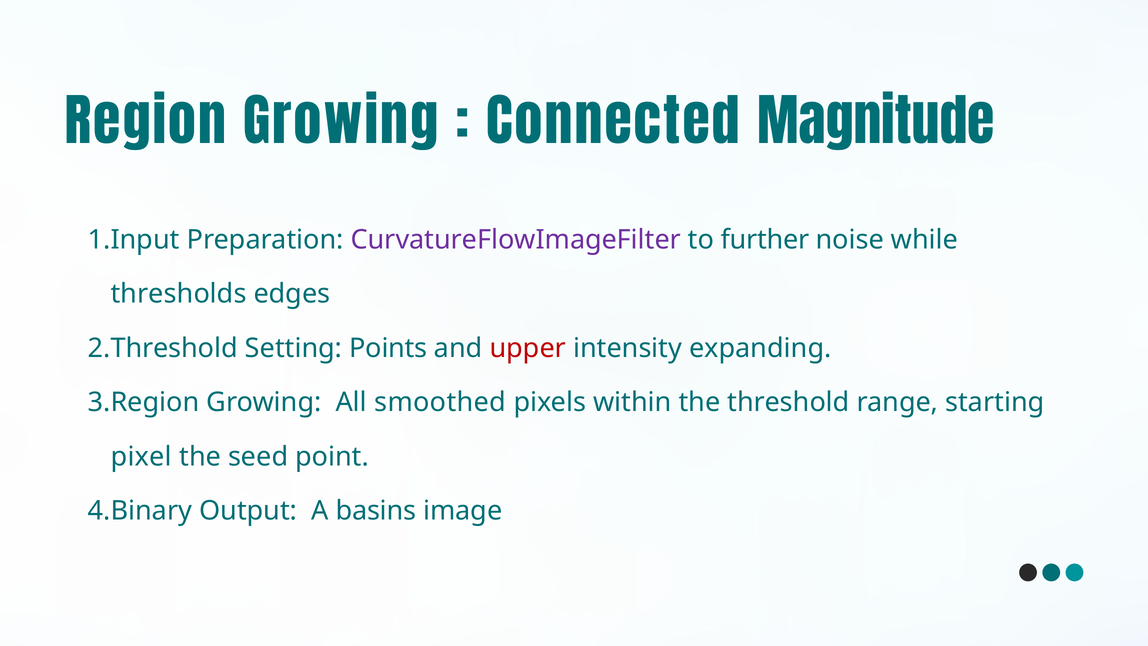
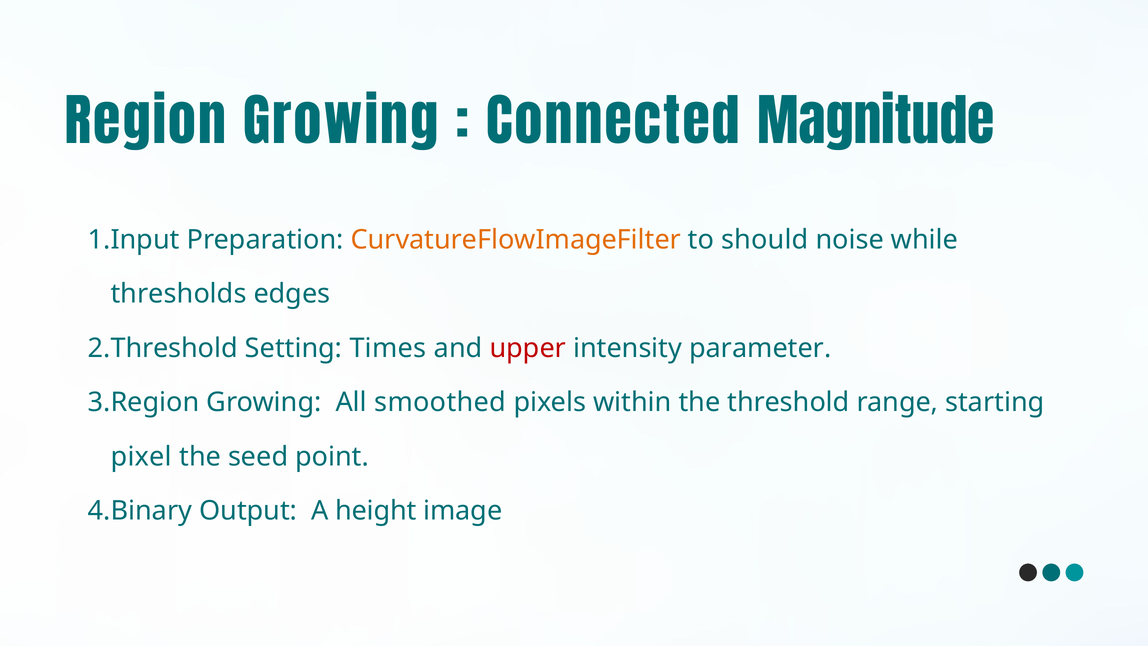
CurvatureFlowImageFilter colour: purple -> orange (516, 240)
further: further -> should (765, 240)
Points: Points -> Times (388, 348)
expanding: expanding -> parameter (760, 348)
basins: basins -> height (376, 511)
